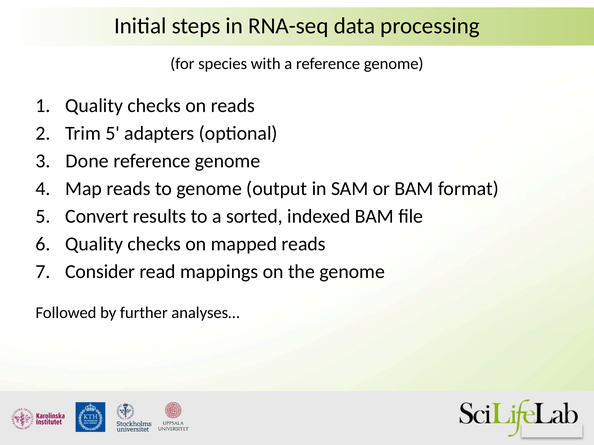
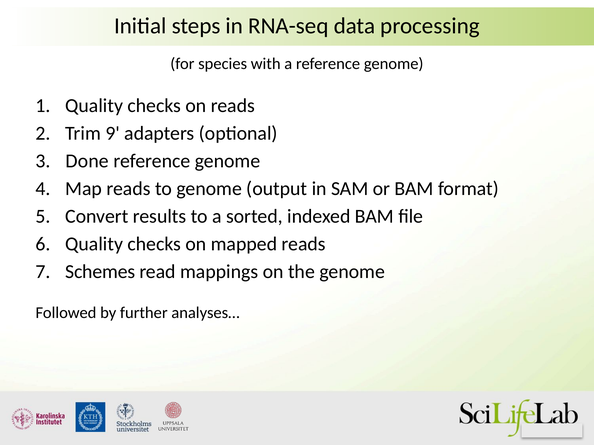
Trim 5: 5 -> 9 (113, 134)
Consider: Consider -> Schemes (100, 272)
